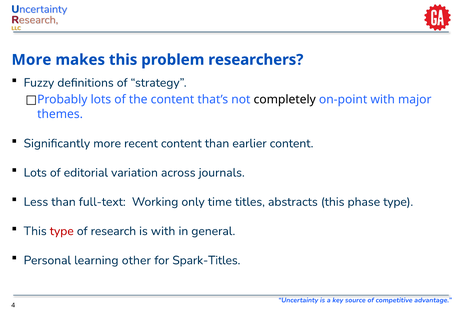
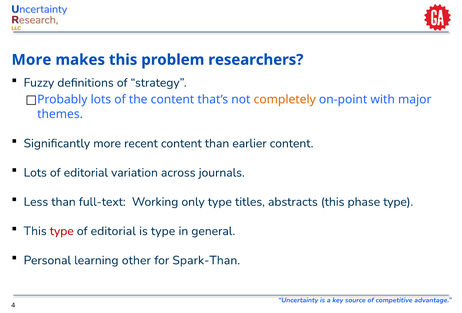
completely colour: black -> orange (285, 99)
only time: time -> type (220, 202)
research: research -> editorial (113, 231)
is with: with -> type (163, 231)
Spark-Titles: Spark-Titles -> Spark-Than (206, 260)
